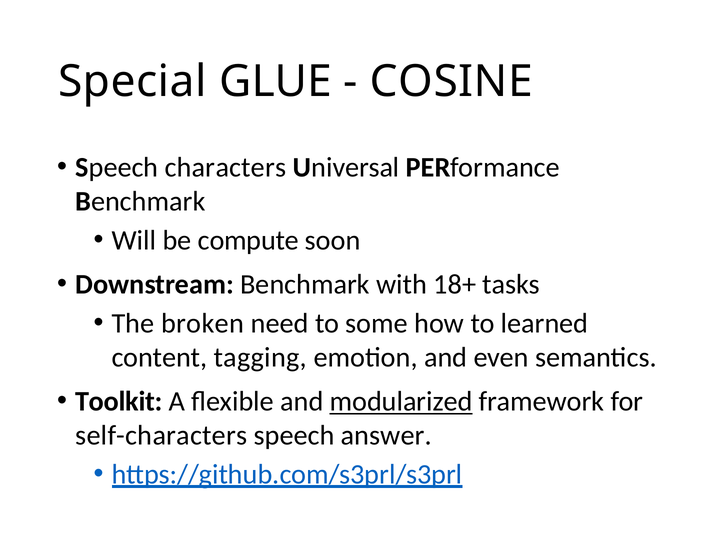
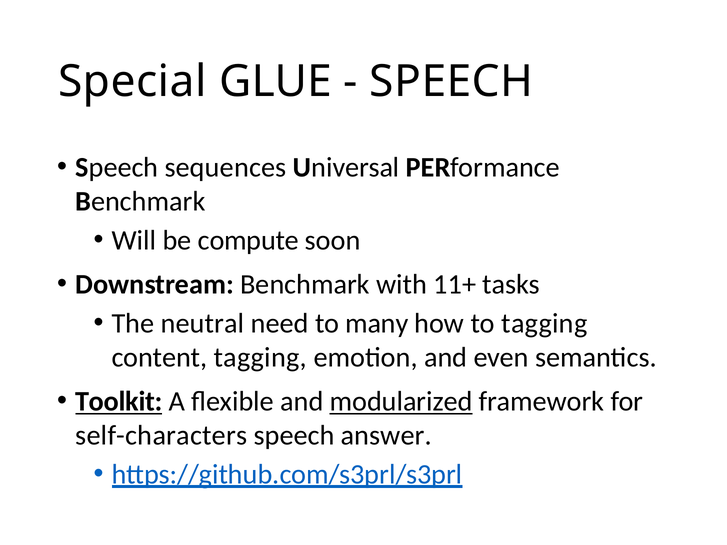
COSINE: COSINE -> SPEECH (451, 81)
characters: characters -> sequences (225, 168)
18+: 18+ -> 11+ (455, 285)
broken: broken -> neutral (203, 324)
some: some -> many (377, 324)
to learned: learned -> tagging (544, 324)
Toolkit underline: none -> present (119, 402)
